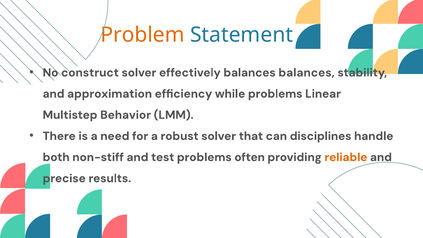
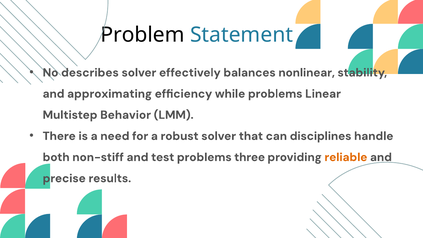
Problem colour: orange -> black (143, 35)
construct: construct -> describes (90, 73)
balances balances: balances -> nonlinear (307, 73)
approximation: approximation -> approximating (110, 94)
often: often -> three (250, 157)
